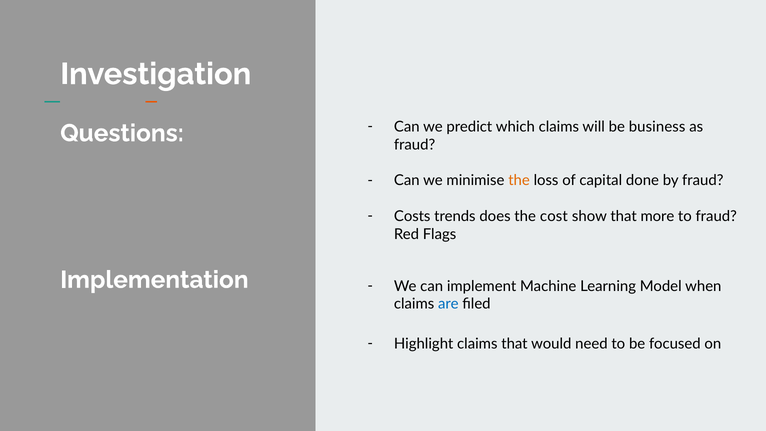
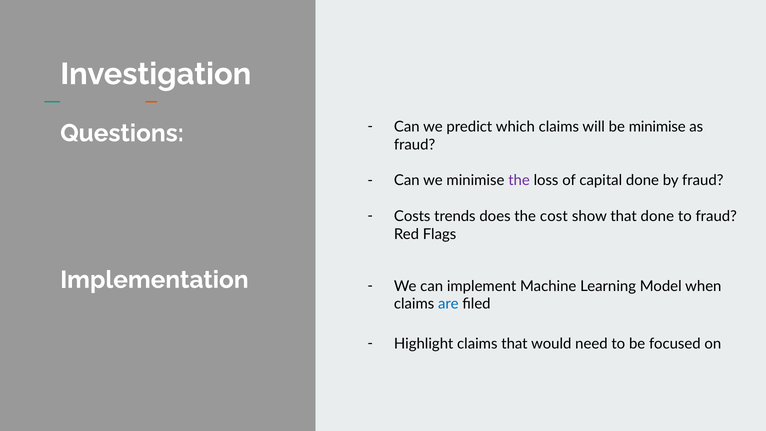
be business: business -> minimise (657, 127)
the colour: orange -> purple (519, 180)
that more: more -> done (657, 216)
